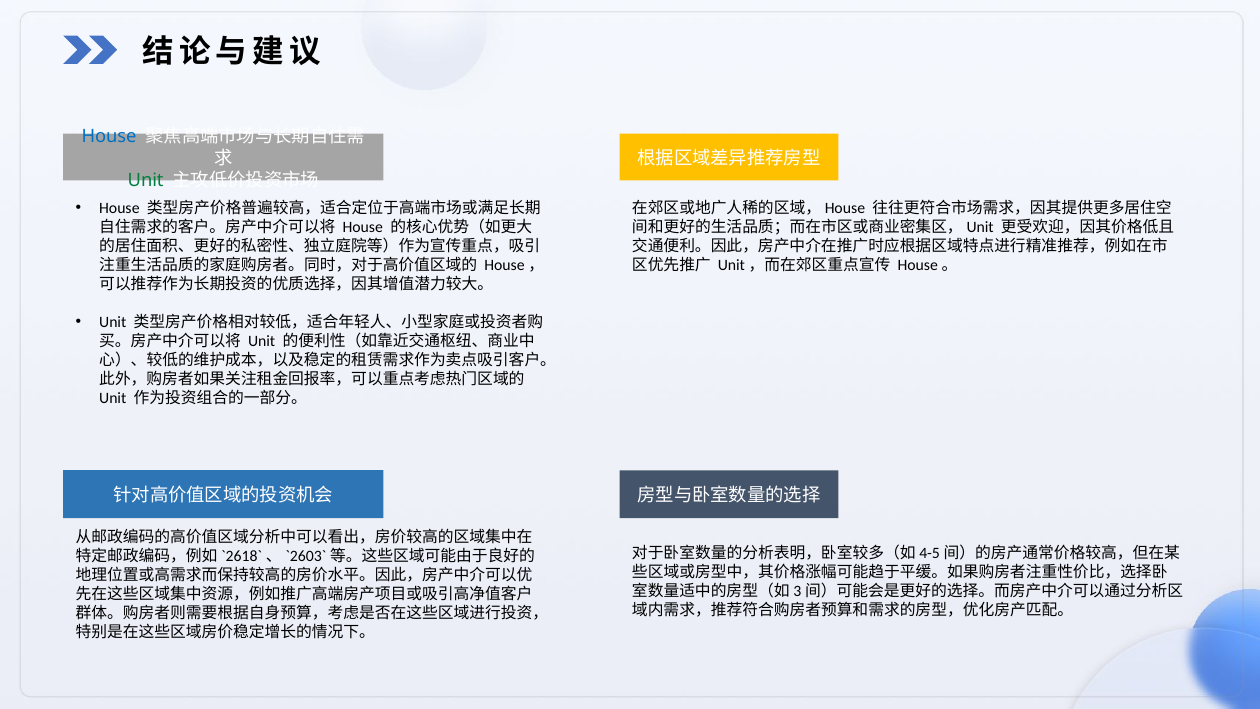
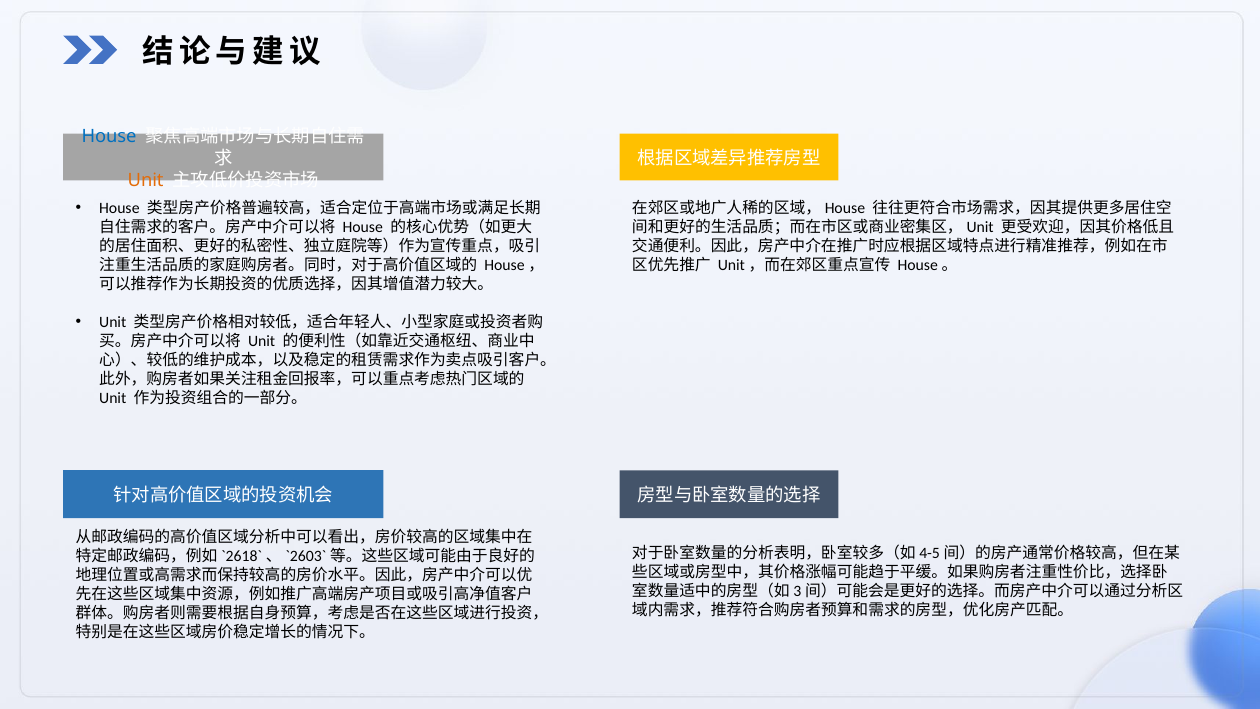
Unit colour: green -> orange (146, 180)
